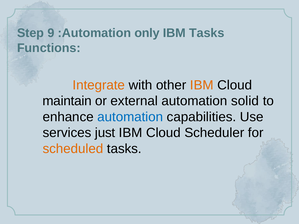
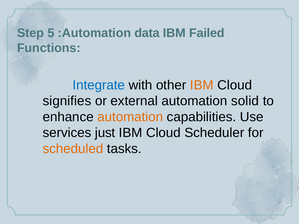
9: 9 -> 5 (51, 33)
only: only -> data (147, 33)
IBM Tasks: Tasks -> Failed (207, 33)
Integrate colour: orange -> blue (99, 85)
maintain: maintain -> signifies (67, 101)
automation colour: blue -> orange (130, 117)
